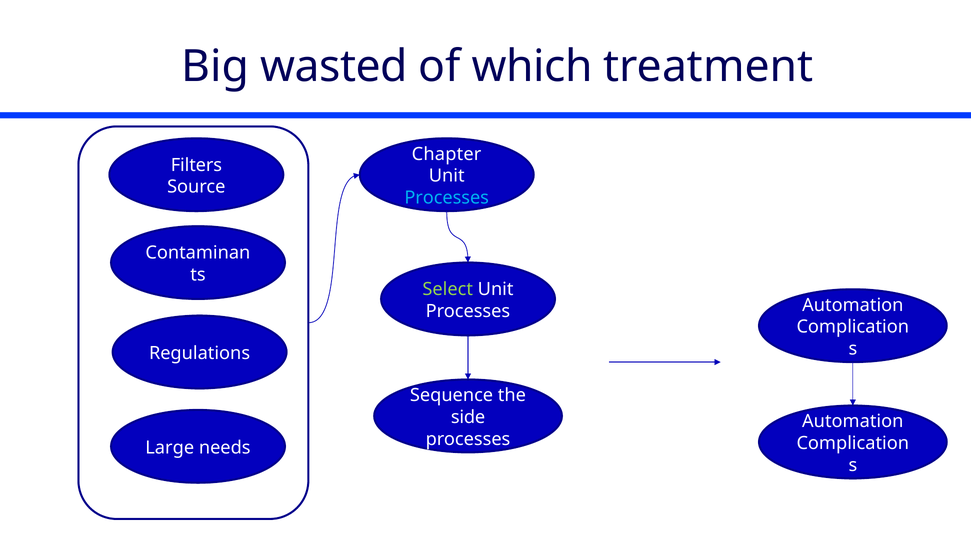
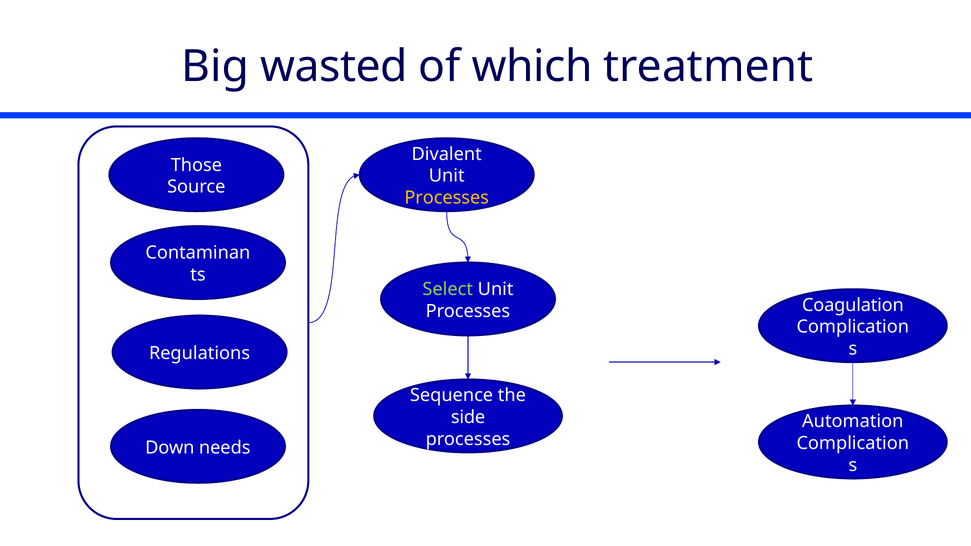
Chapter: Chapter -> Divalent (447, 154)
Filters: Filters -> Those (196, 165)
Processes colour: light blue -> yellow (447, 198)
Processes Automation: Automation -> Coagulation (853, 305)
Large: Large -> Down (170, 448)
